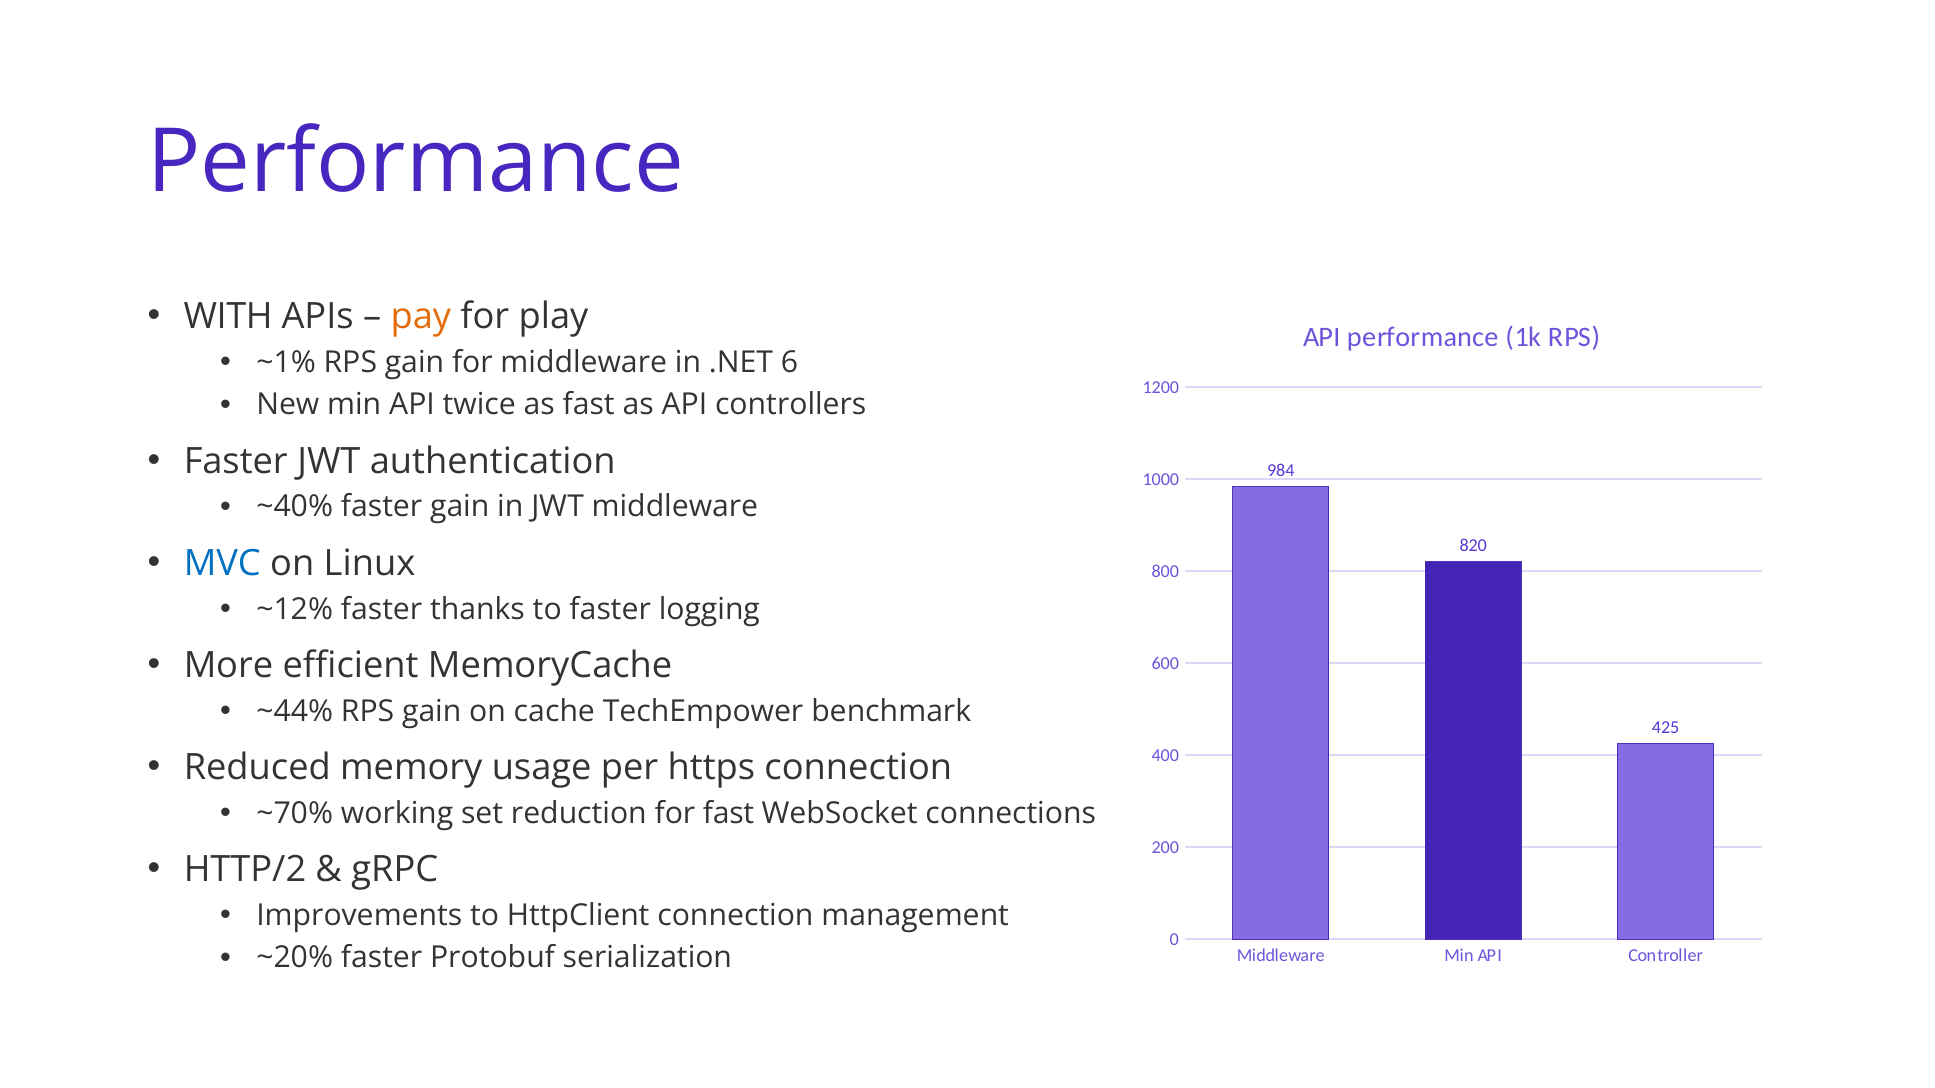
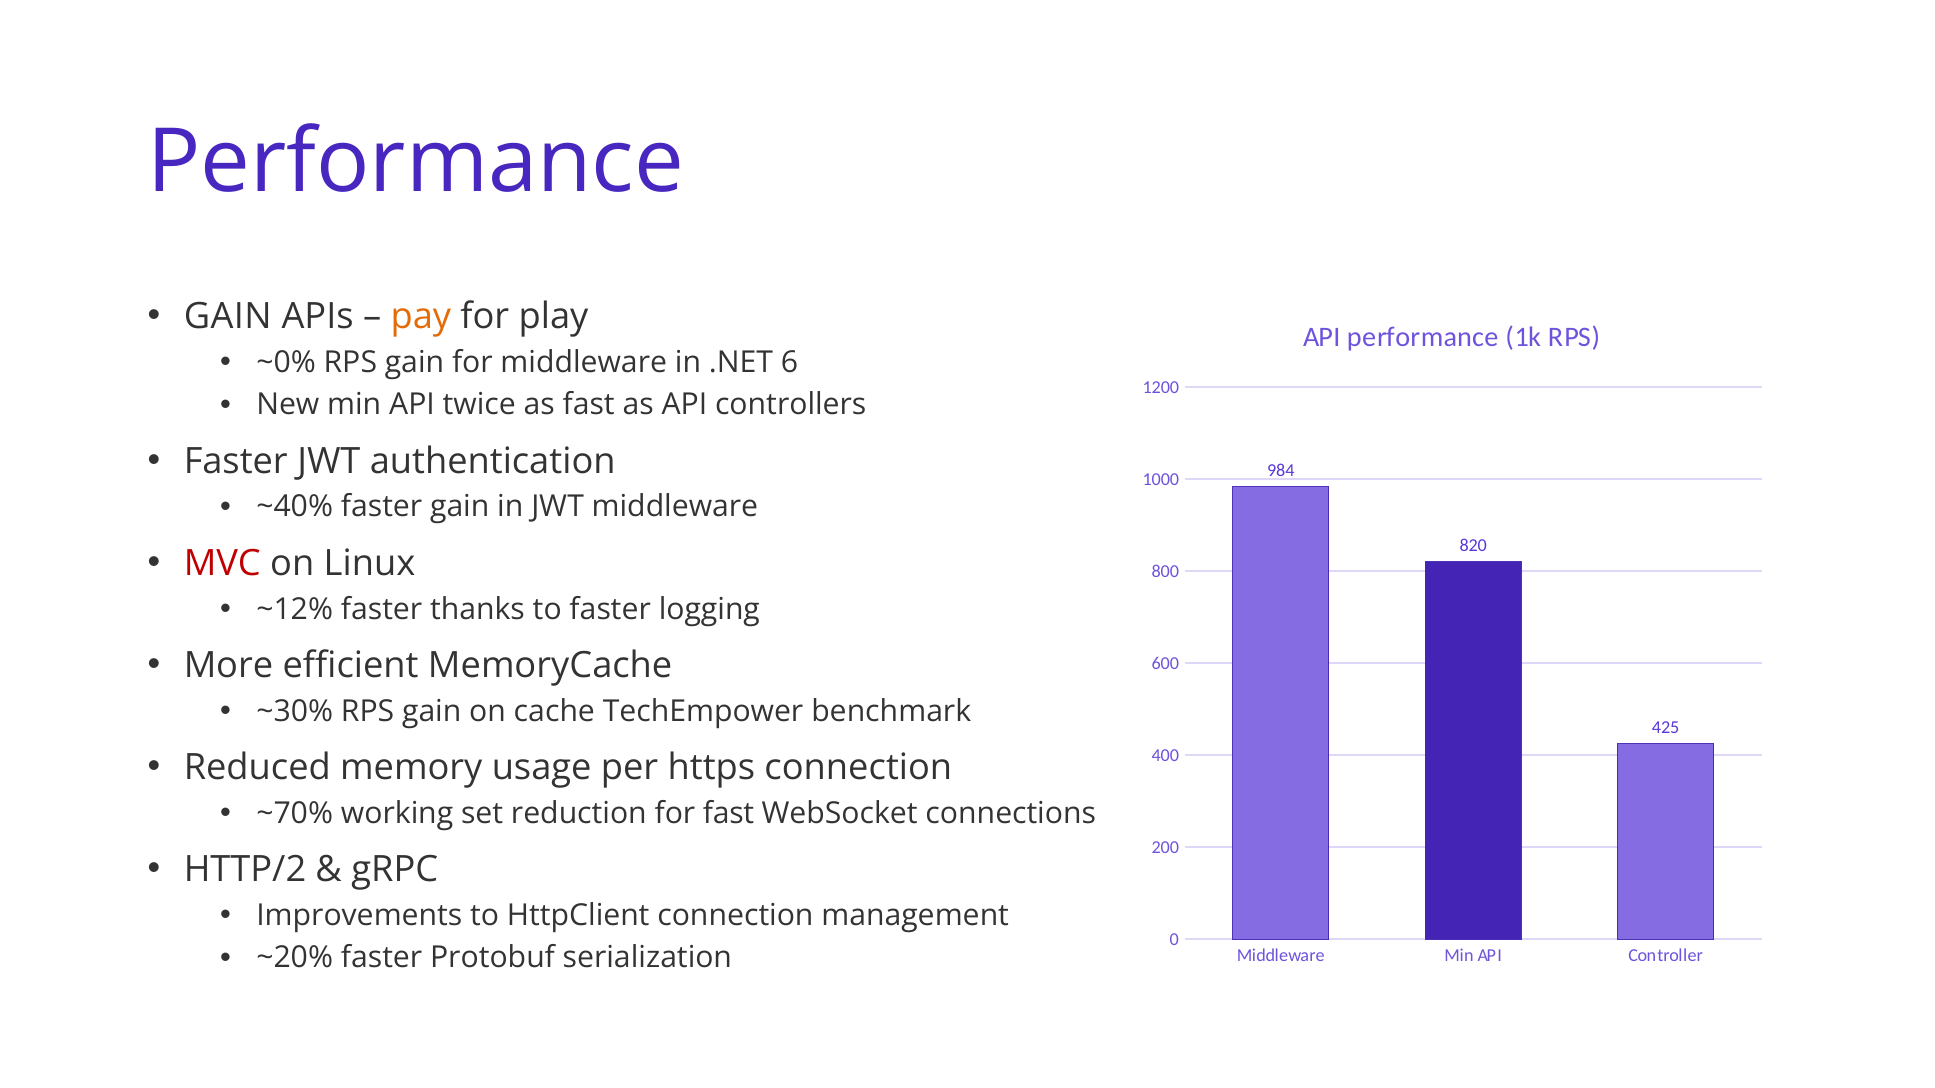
WITH: WITH -> GAIN (228, 316)
~1%: ~1% -> ~0% (286, 362)
MVC colour: blue -> red (222, 563)
~44%: ~44% -> ~30% (295, 711)
